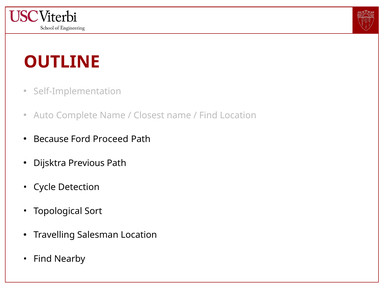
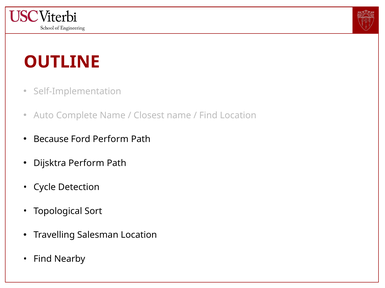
Ford Proceed: Proceed -> Perform (111, 140)
Dijsktra Previous: Previous -> Perform (86, 164)
